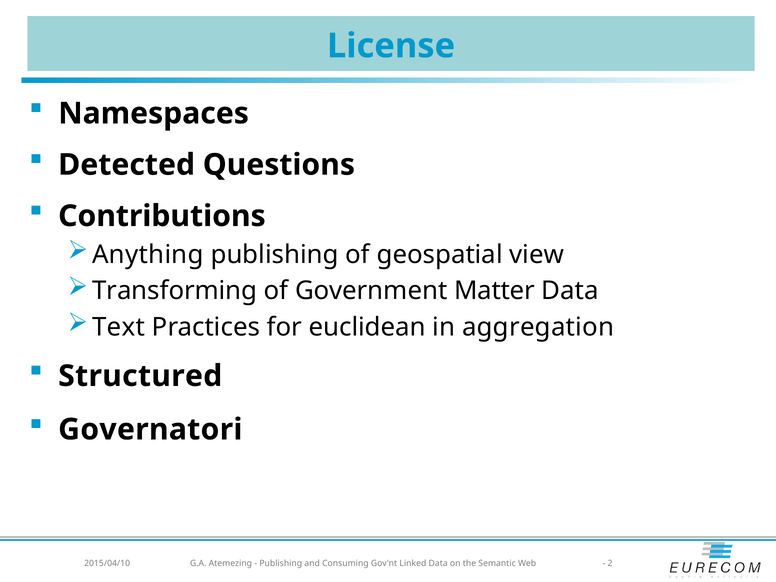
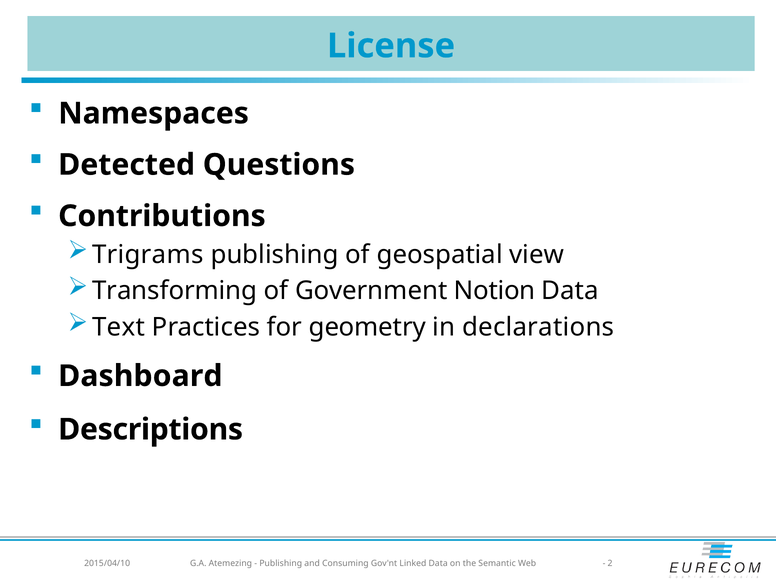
Anything: Anything -> Trigrams (148, 255)
Matter: Matter -> Notion (495, 291)
euclidean: euclidean -> geometry (367, 327)
aggregation: aggregation -> declarations (538, 327)
Structured: Structured -> Dashboard (140, 376)
Governatori: Governatori -> Descriptions (151, 429)
